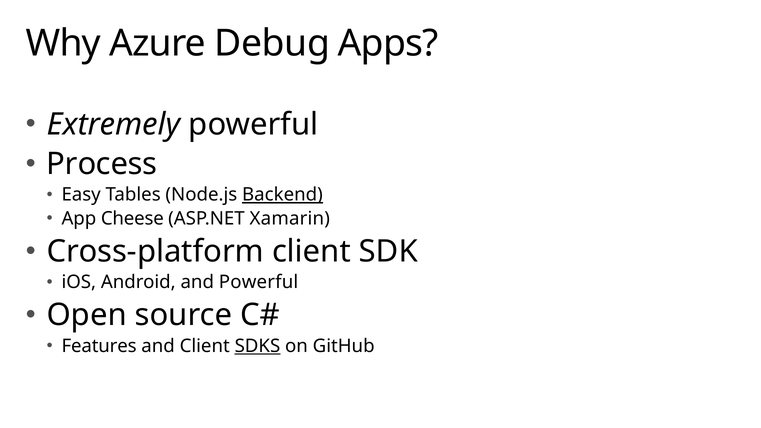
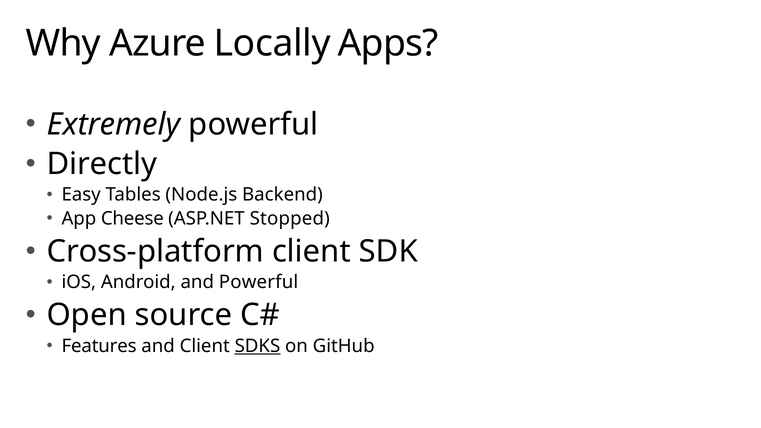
Debug: Debug -> Locally (272, 44)
Process: Process -> Directly (102, 164)
Backend underline: present -> none (282, 195)
Xamarin: Xamarin -> Stopped (290, 219)
